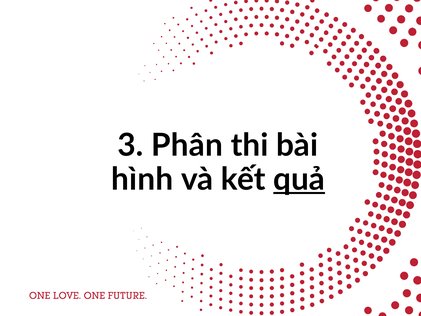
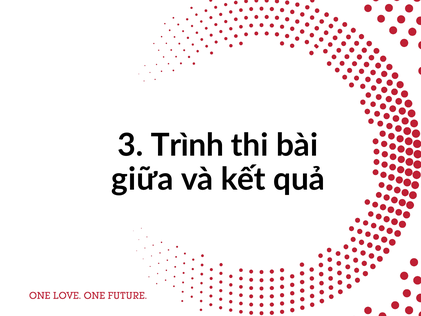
Phân: Phân -> Trình (187, 145)
hình: hình -> giữa (142, 179)
quả underline: present -> none (299, 179)
